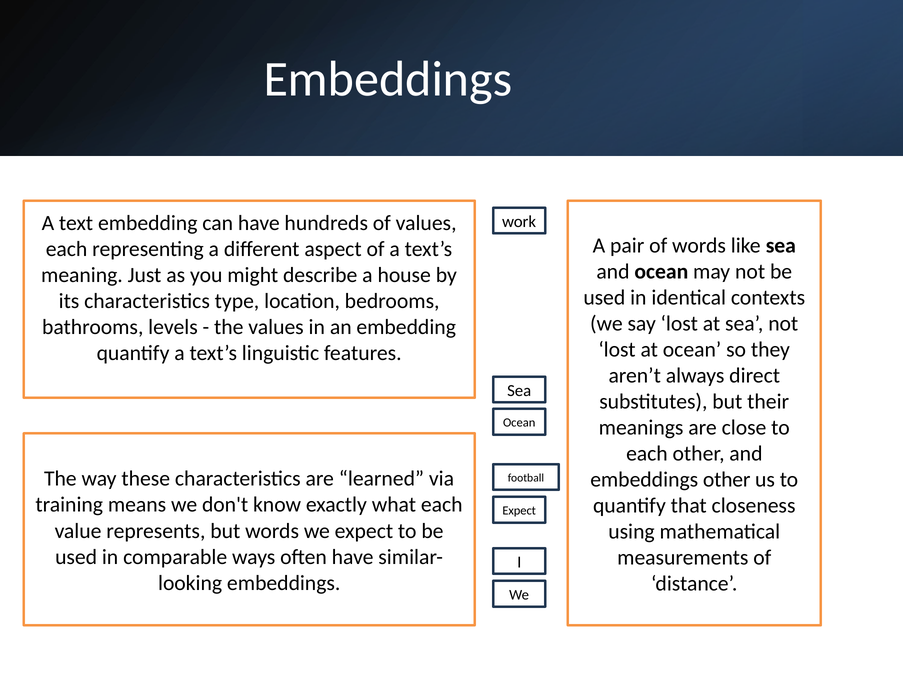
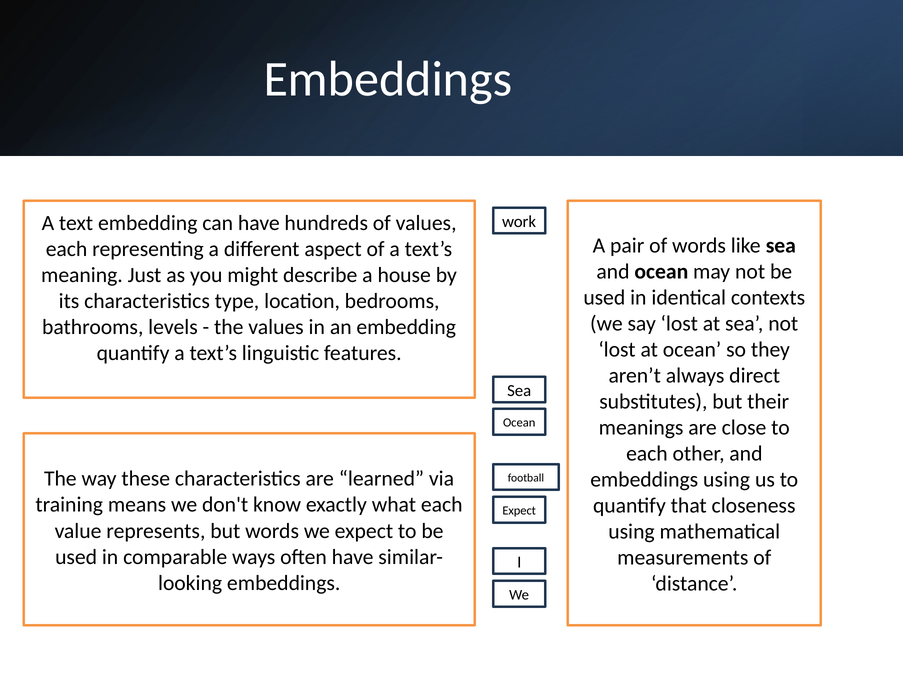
embeddings other: other -> using (727, 480)
